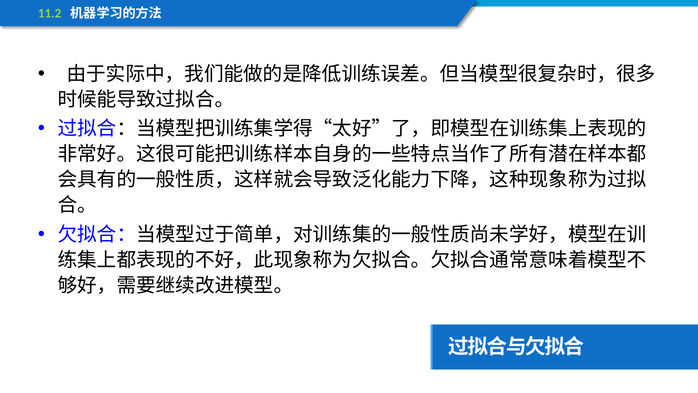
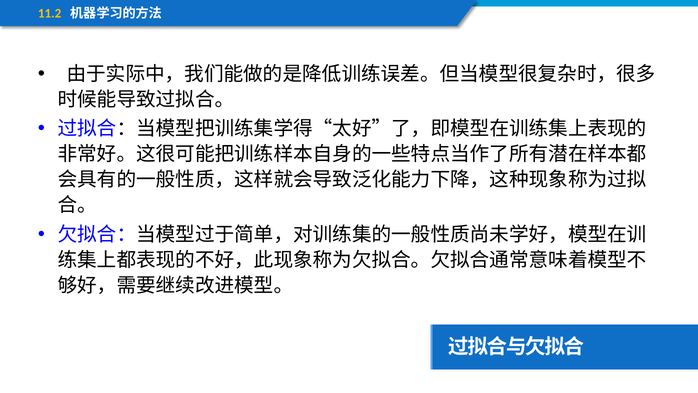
11.2 colour: light green -> yellow (50, 14)
